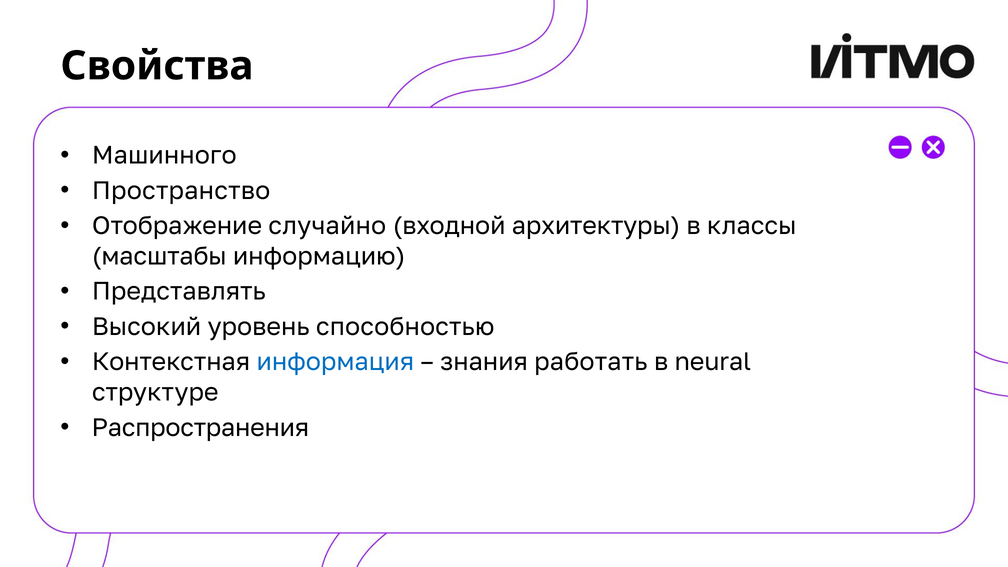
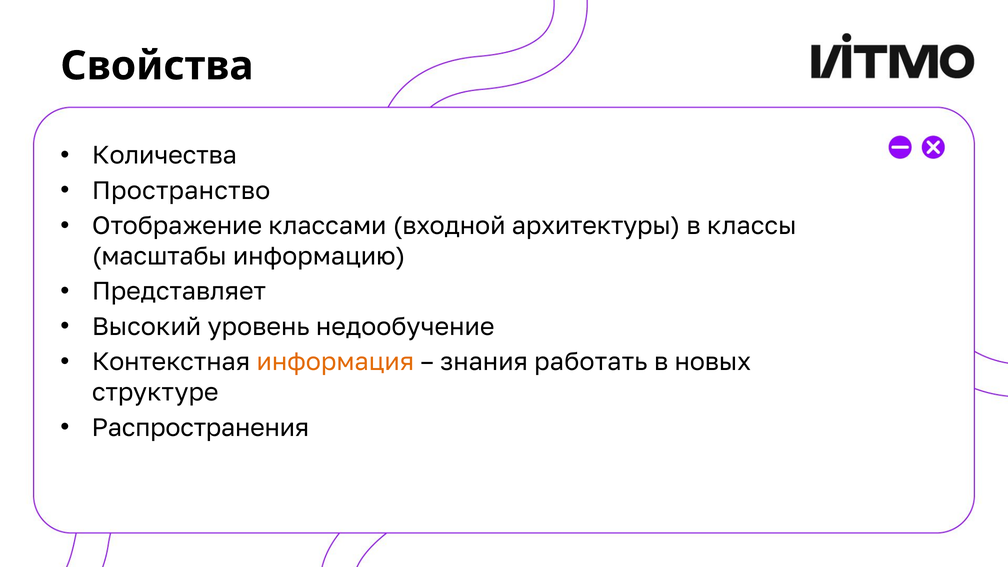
Машинного: Машинного -> Количества (164, 156)
случайно: случайно -> классами (327, 226)
Представлять: Представлять -> Представляет (179, 292)
способностью: способностью -> недообучение (405, 327)
информация colour: blue -> orange (335, 362)
neural: neural -> новых (713, 362)
